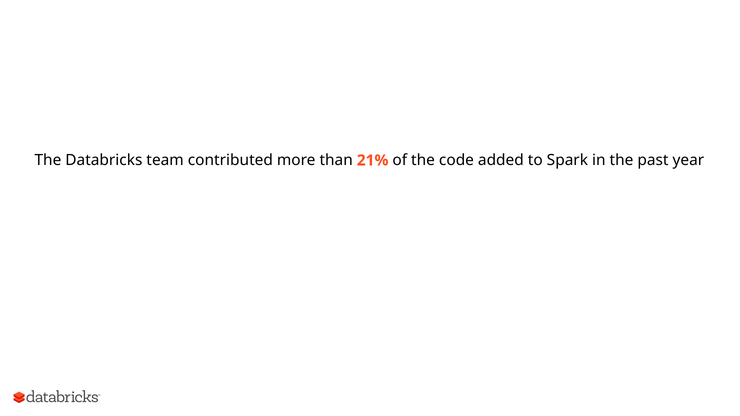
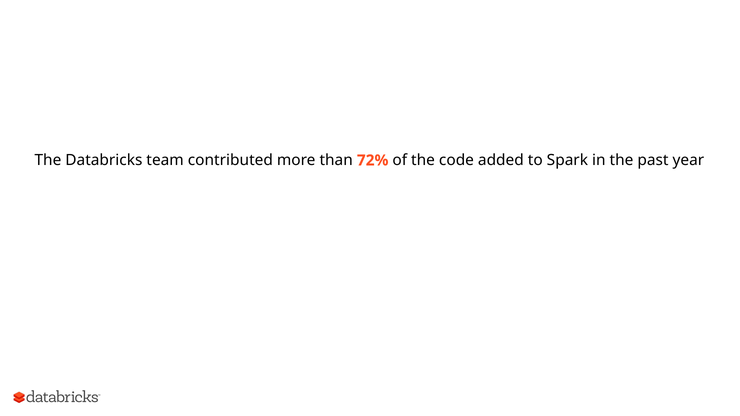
21%: 21% -> 72% (373, 160)
